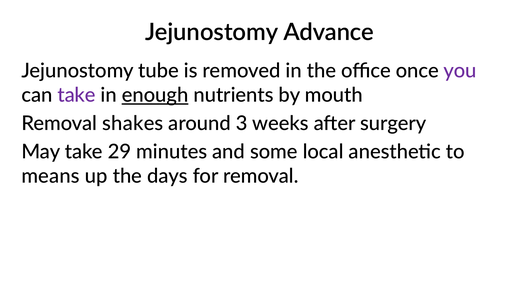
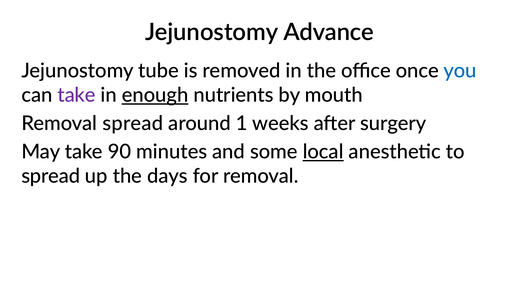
you colour: purple -> blue (460, 71)
Removal shakes: shakes -> spread (133, 123)
3: 3 -> 1 (242, 123)
29: 29 -> 90 (119, 152)
local underline: none -> present (323, 152)
means: means -> spread (51, 176)
